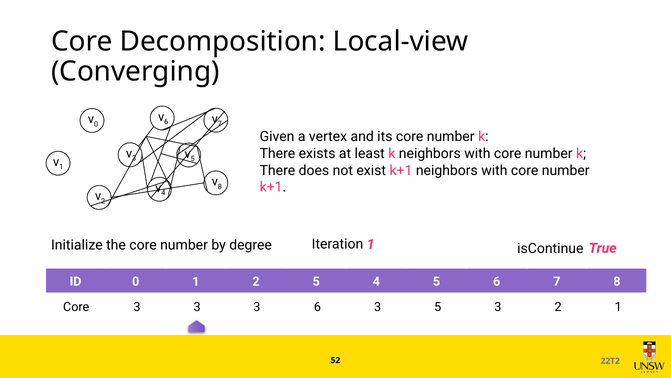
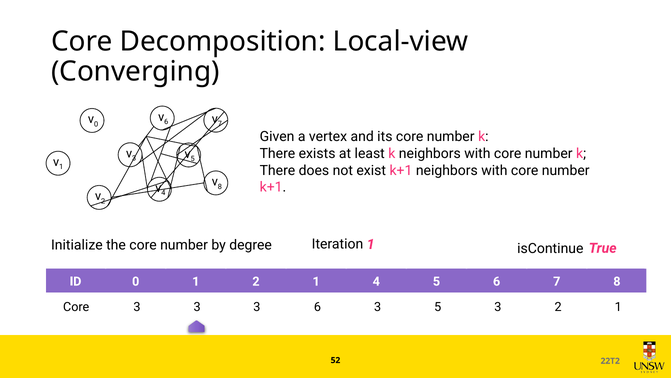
1 2 5: 5 -> 1 (316, 281)
